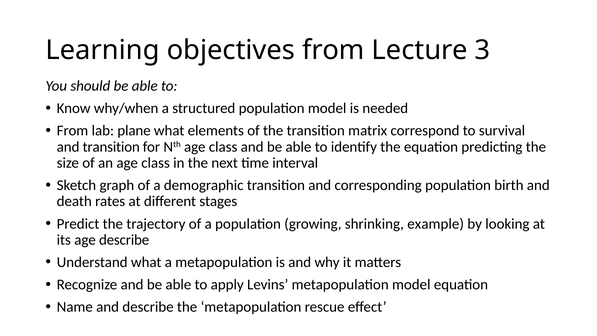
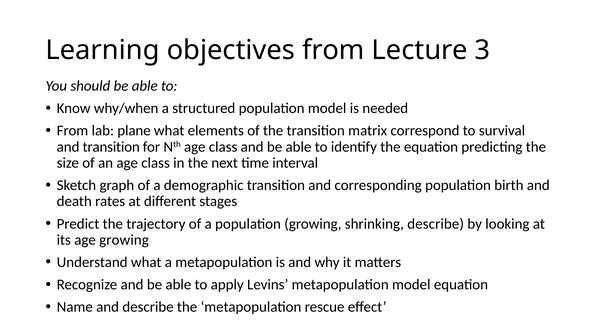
shrinking example: example -> describe (436, 224)
age describe: describe -> growing (124, 240)
